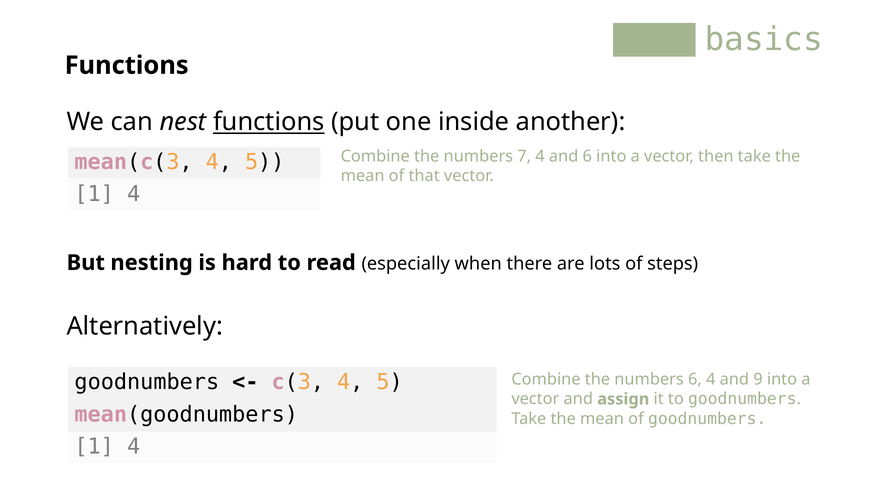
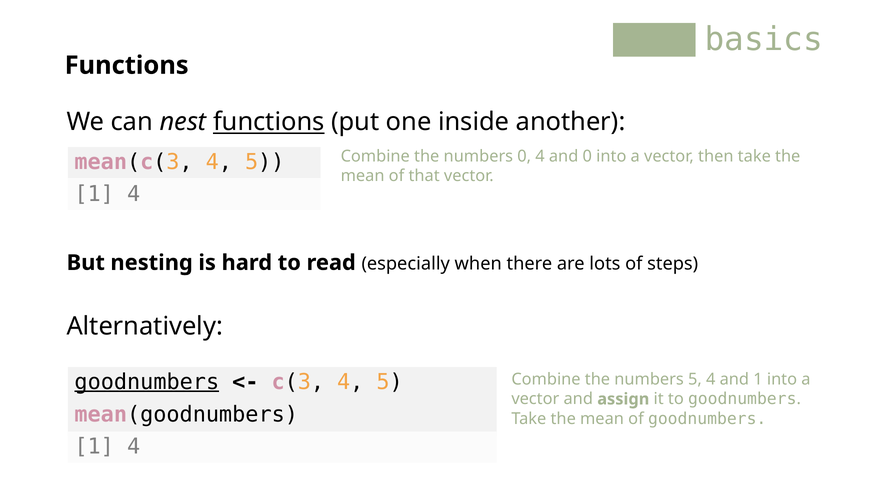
numbers 7: 7 -> 0 (524, 156)
and 6: 6 -> 0 (587, 156)
goodnumbers underline: none -> present (147, 382)
numbers 6: 6 -> 5 (695, 379)
and 9: 9 -> 1 (758, 379)
